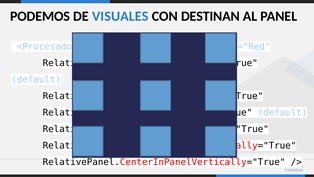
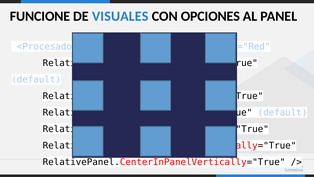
PODEMOS: PODEMOS -> FUNCIONE (40, 16)
DESTINAN: DESTINAN -> OPCIONES (210, 16)
